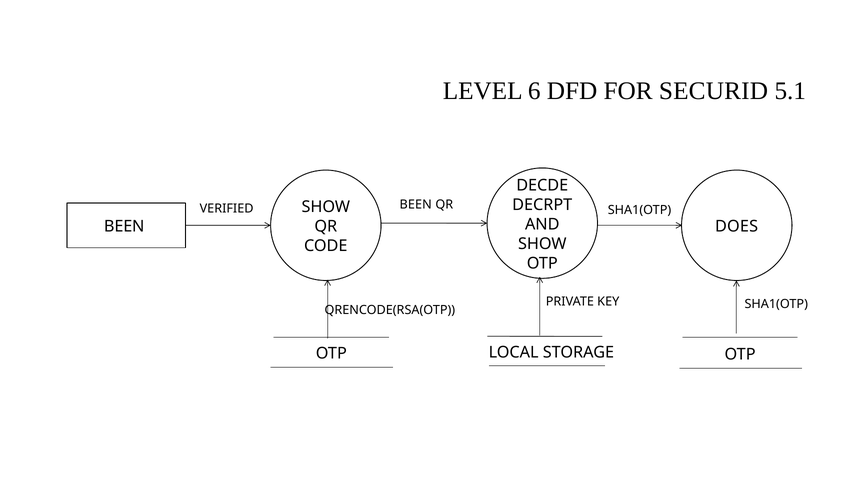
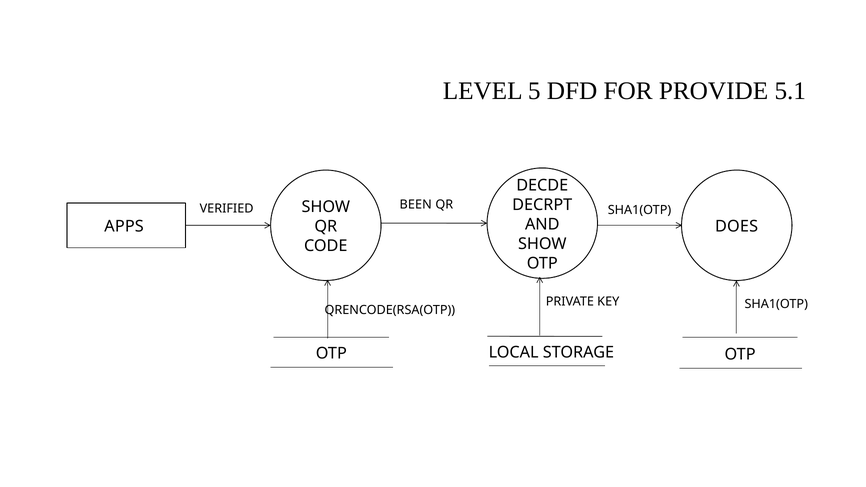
6: 6 -> 5 (534, 91)
SECURID: SECURID -> PROVIDE (714, 91)
BEEN: BEEN -> APPS (124, 226)
